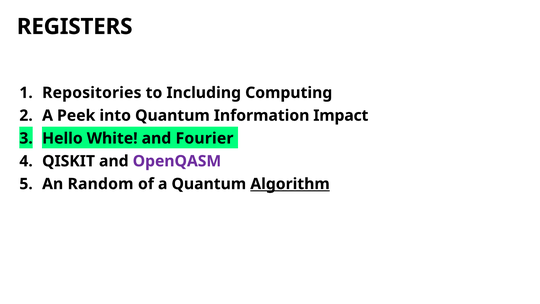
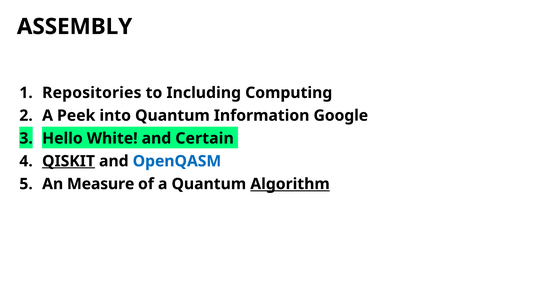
REGISTERS: REGISTERS -> ASSEMBLY (75, 27)
Impact: Impact -> Google (341, 115)
Fourier: Fourier -> Certain (205, 138)
QISKIT underline: none -> present (69, 161)
OpenQASM colour: purple -> blue (177, 161)
Random: Random -> Measure (101, 184)
